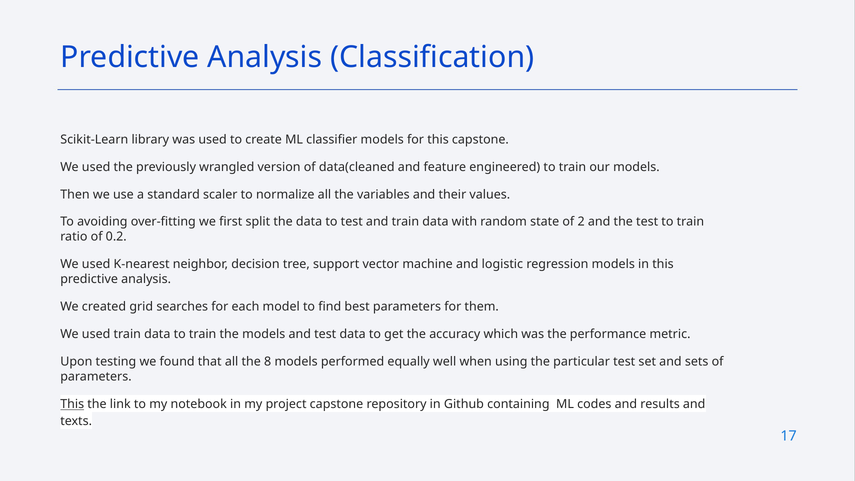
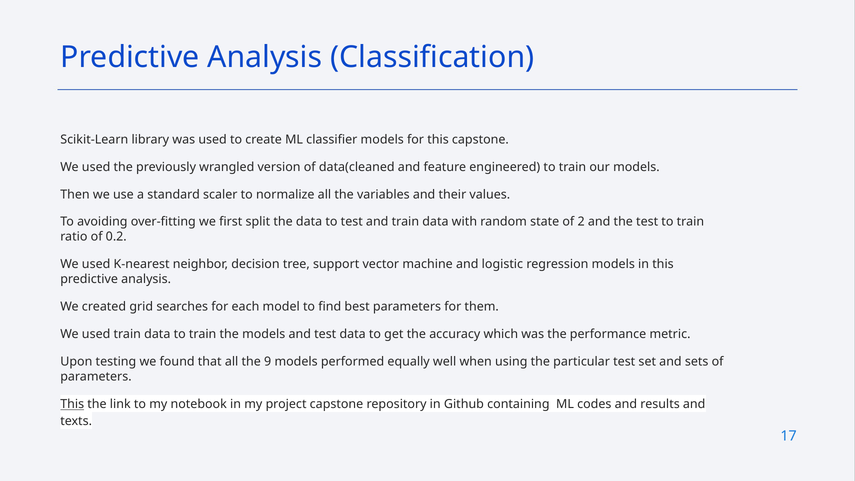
8: 8 -> 9 (268, 362)
